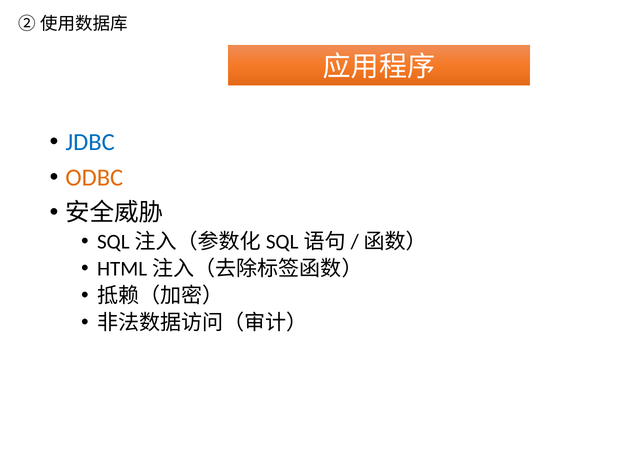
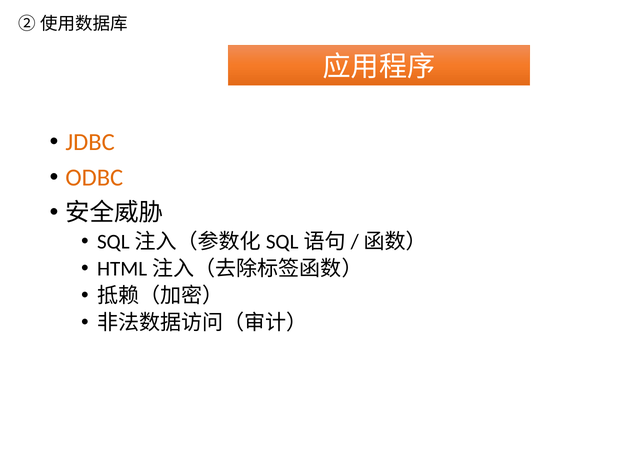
JDBC colour: blue -> orange (90, 142)
